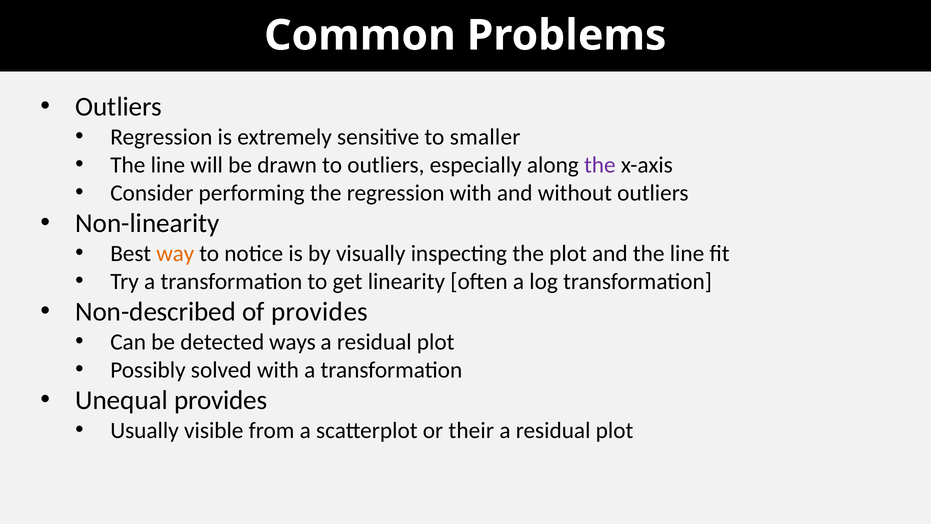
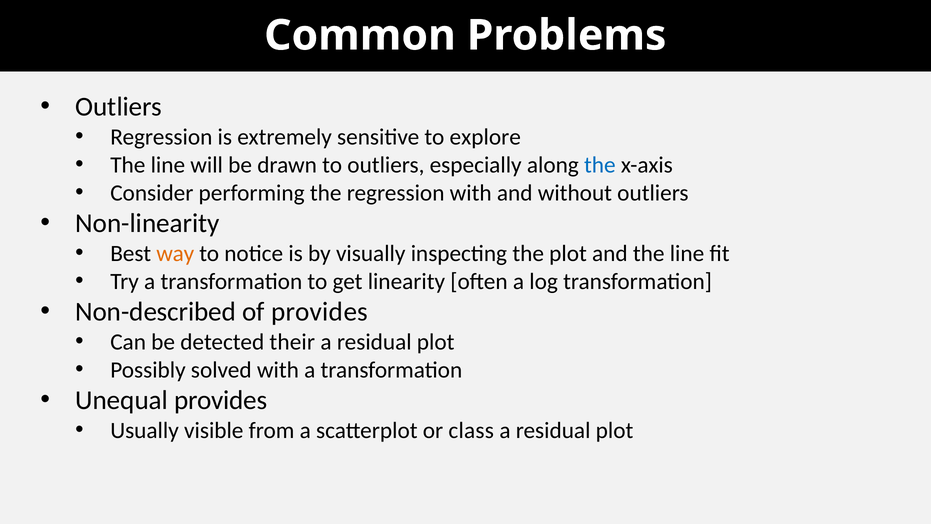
smaller: smaller -> explore (485, 137)
the colour: purple -> blue (600, 165)
ways: ways -> their (292, 342)
their: their -> class (471, 430)
